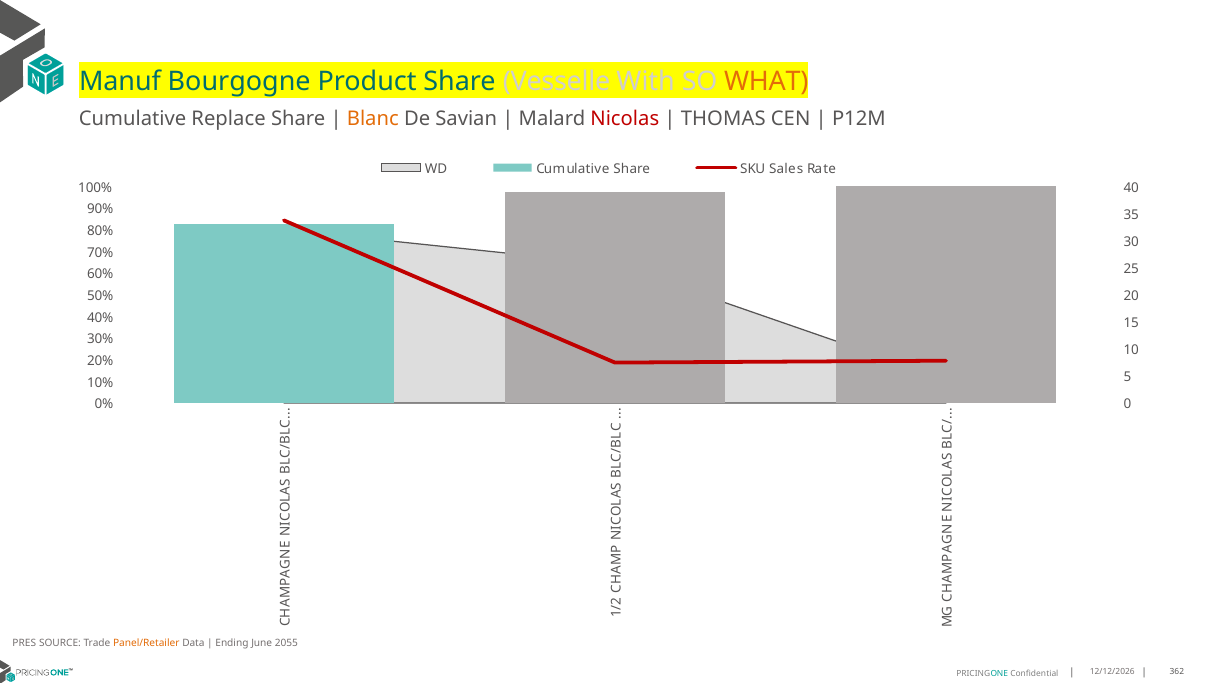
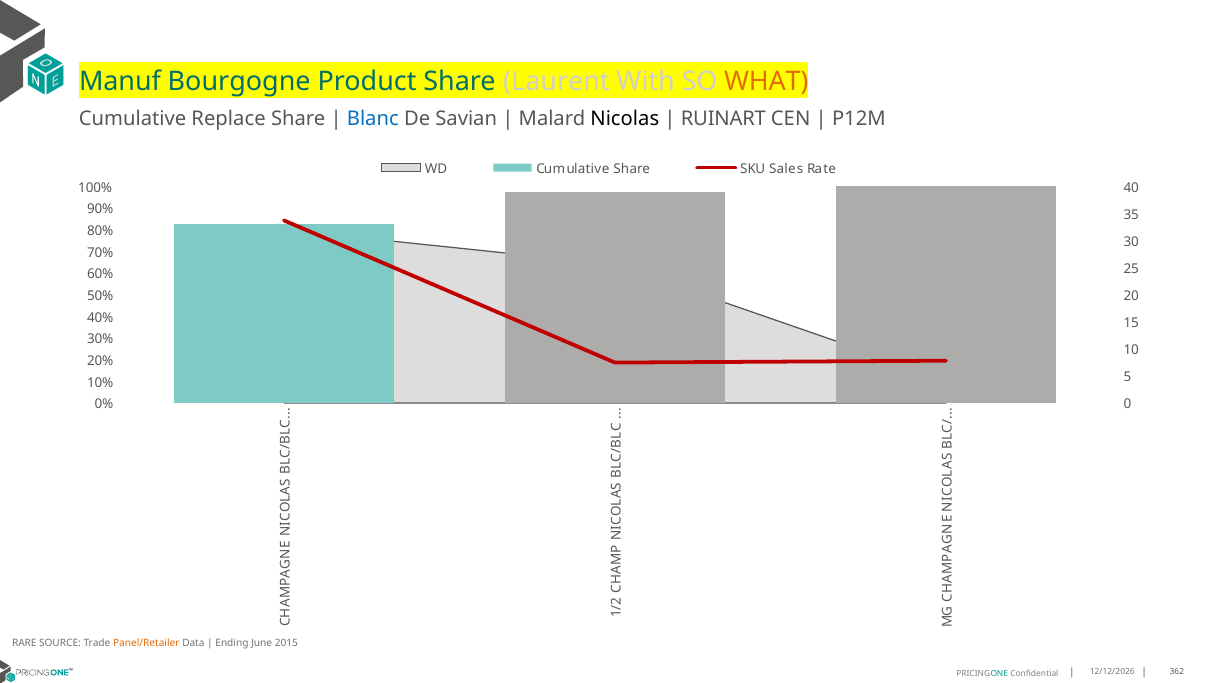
Vesselle: Vesselle -> Laurent (556, 82)
Blanc colour: orange -> blue (373, 118)
Nicolas colour: red -> black (625, 118)
THOMAS: THOMAS -> RUINART (723, 118)
PRES: PRES -> RARE (24, 643)
2055: 2055 -> 2015 (286, 643)
